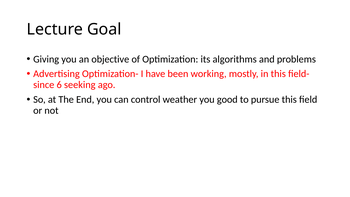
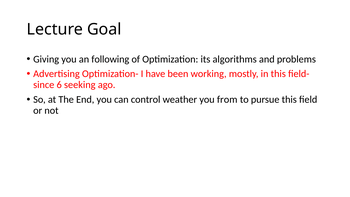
objective: objective -> following (110, 59)
good: good -> from (227, 99)
